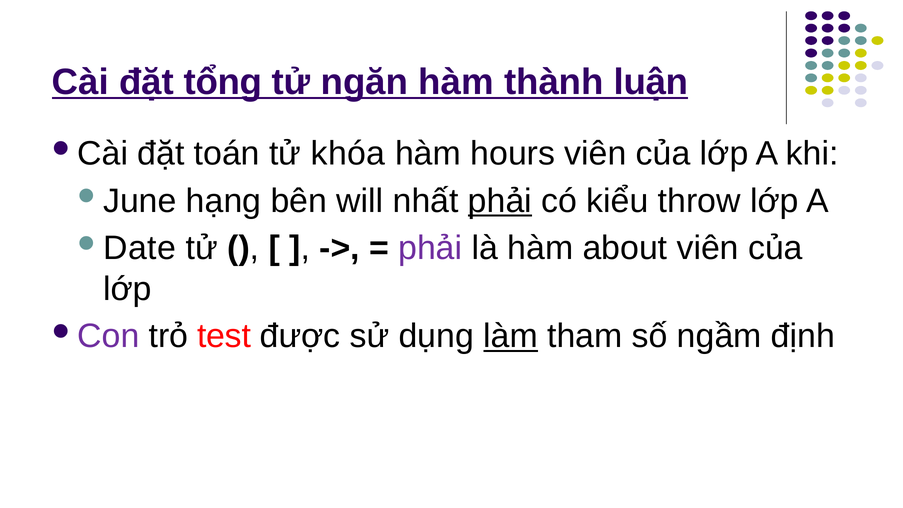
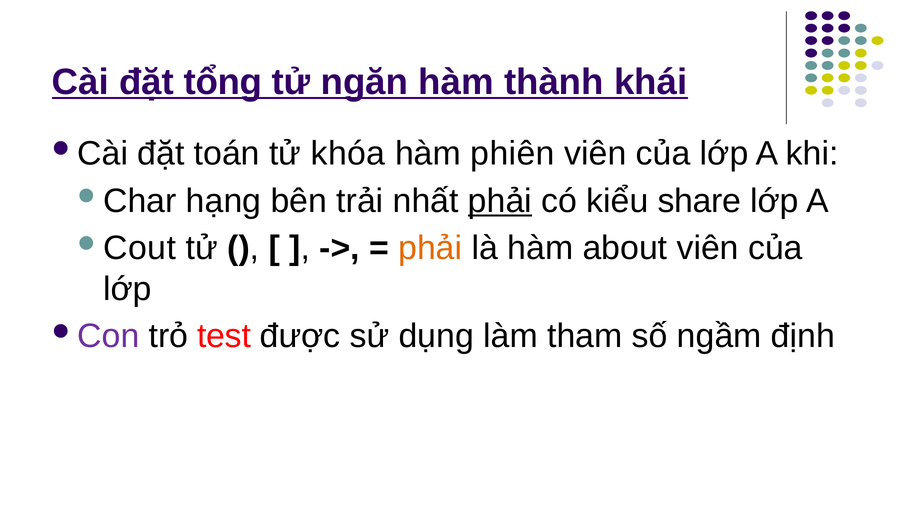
luận: luận -> khái (651, 82)
hours: hours -> phiên (513, 153)
June: June -> Char (140, 201)
will: will -> trải (360, 201)
throw: throw -> share (699, 201)
Date: Date -> Cout (140, 248)
phải colour: purple -> orange (430, 248)
làm underline: present -> none (511, 336)
